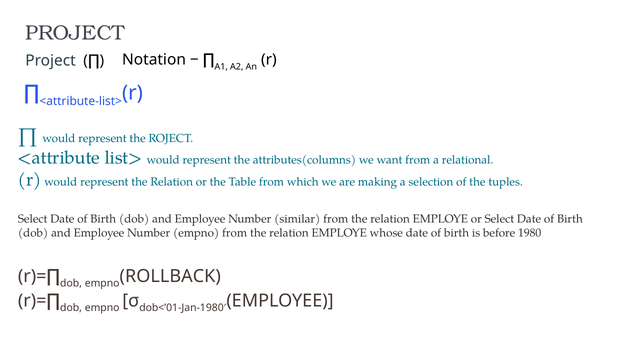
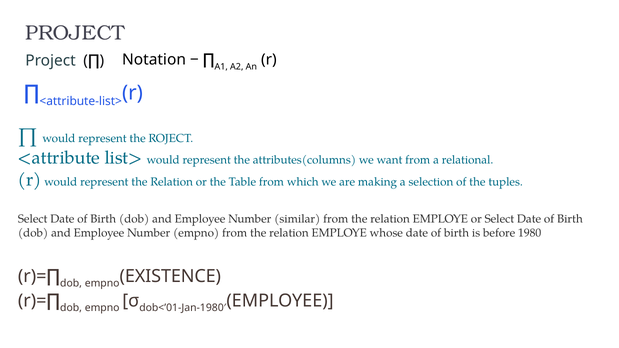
ROLLBACK: ROLLBACK -> EXISTENCE (170, 276)
